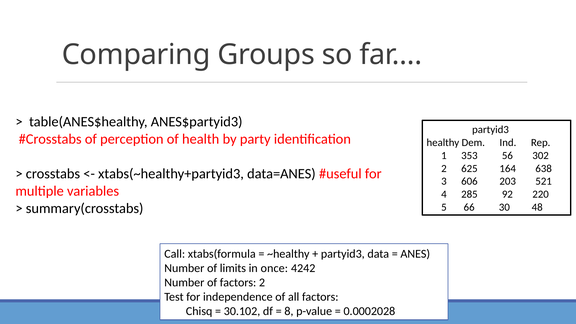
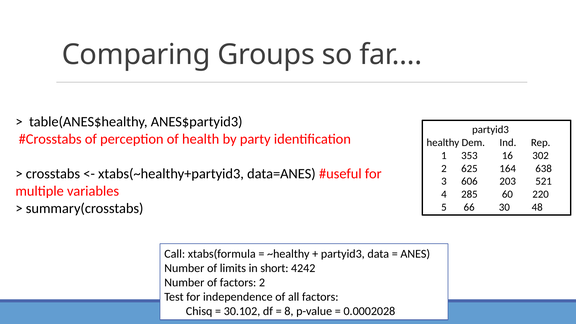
56: 56 -> 16 (507, 155)
92: 92 -> 60 (507, 194)
once: once -> short (274, 268)
